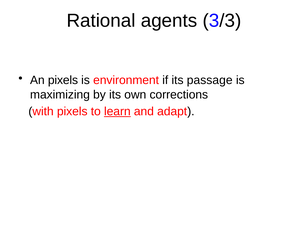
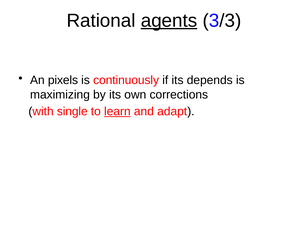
agents underline: none -> present (169, 21)
environment: environment -> continuously (126, 80)
passage: passage -> depends (210, 80)
with pixels: pixels -> single (72, 111)
